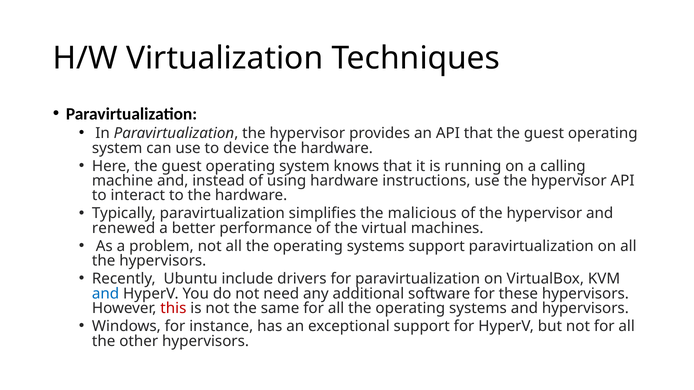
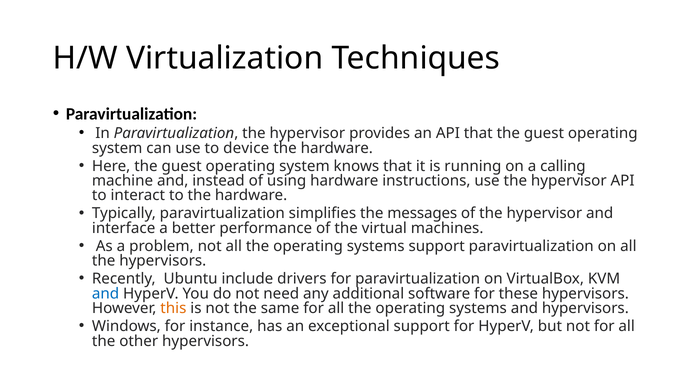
malicious: malicious -> messages (422, 214)
renewed: renewed -> interface (124, 228)
this colour: red -> orange (173, 309)
